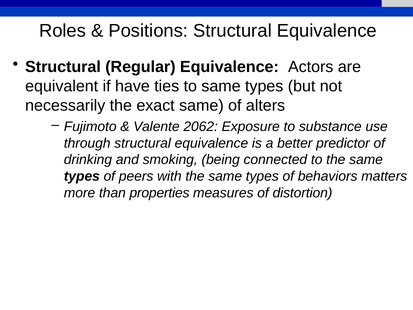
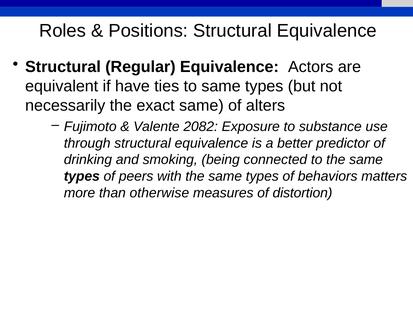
2062: 2062 -> 2082 (201, 127)
properties: properties -> otherwise (159, 193)
